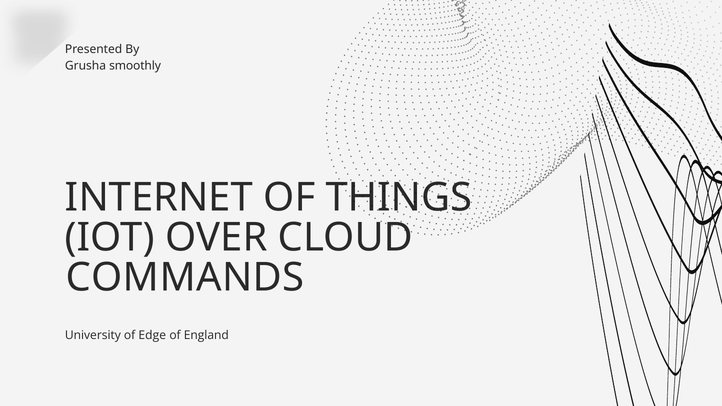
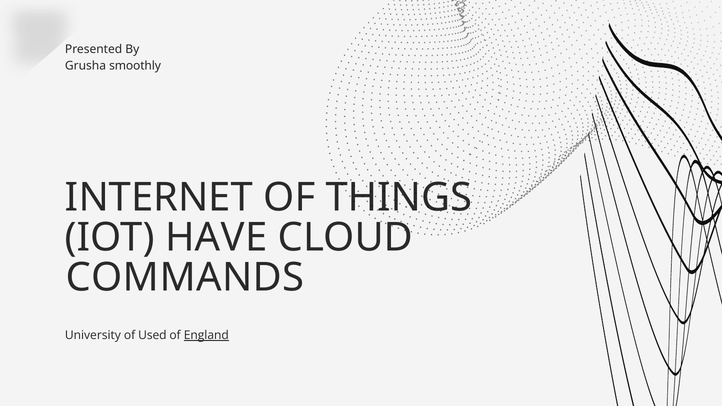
OVER: OVER -> HAVE (216, 238)
Edge: Edge -> Used (152, 335)
England underline: none -> present (206, 335)
